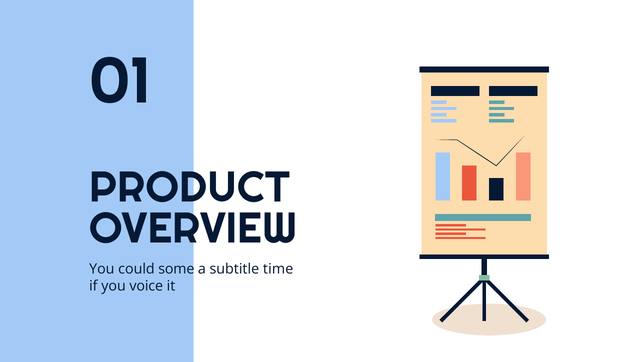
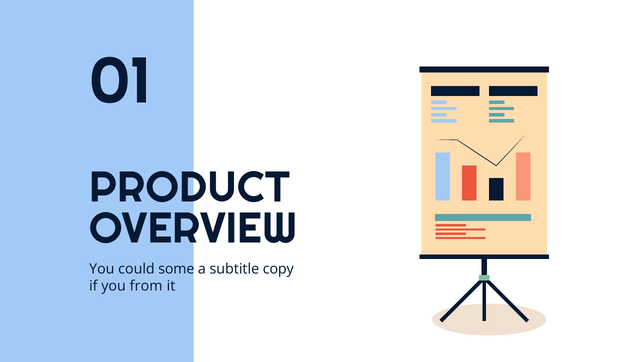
time: time -> copy (278, 269)
voice: voice -> from (146, 286)
